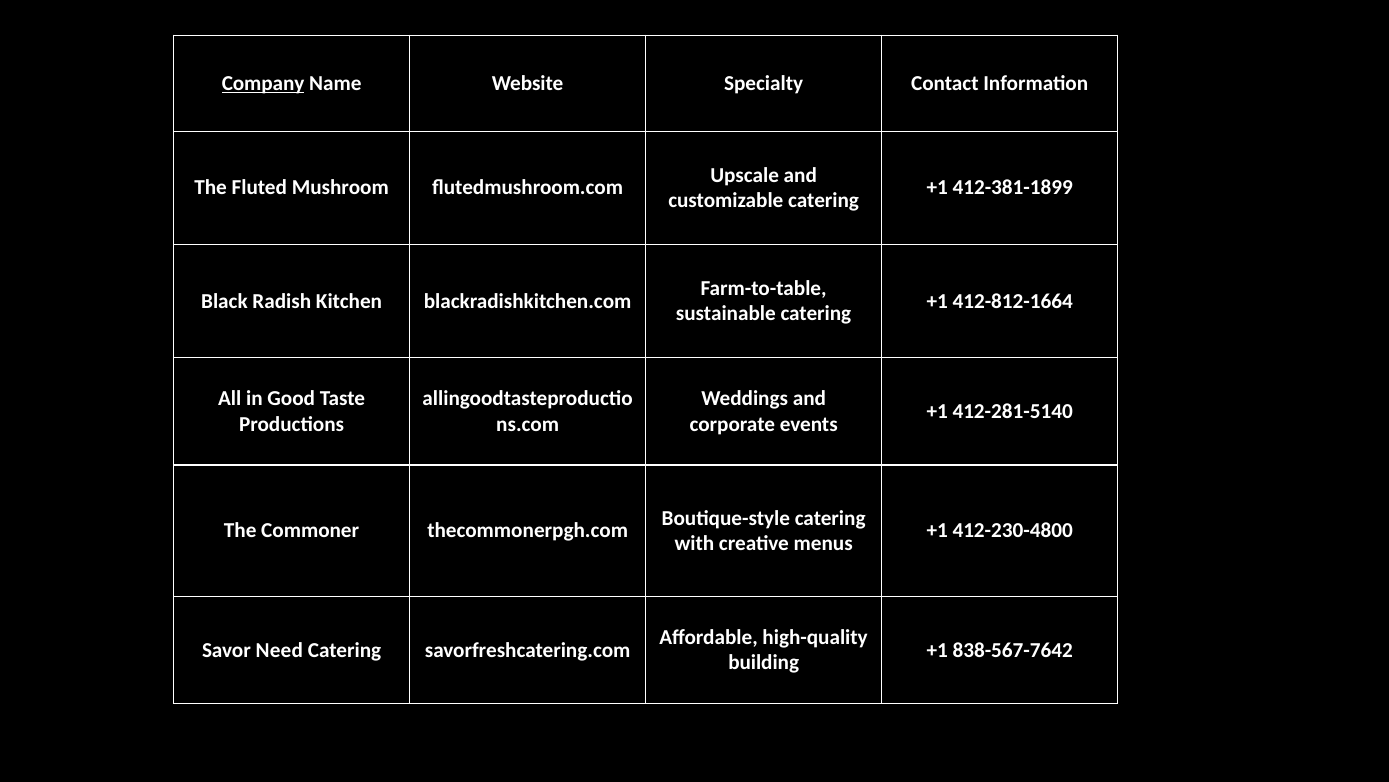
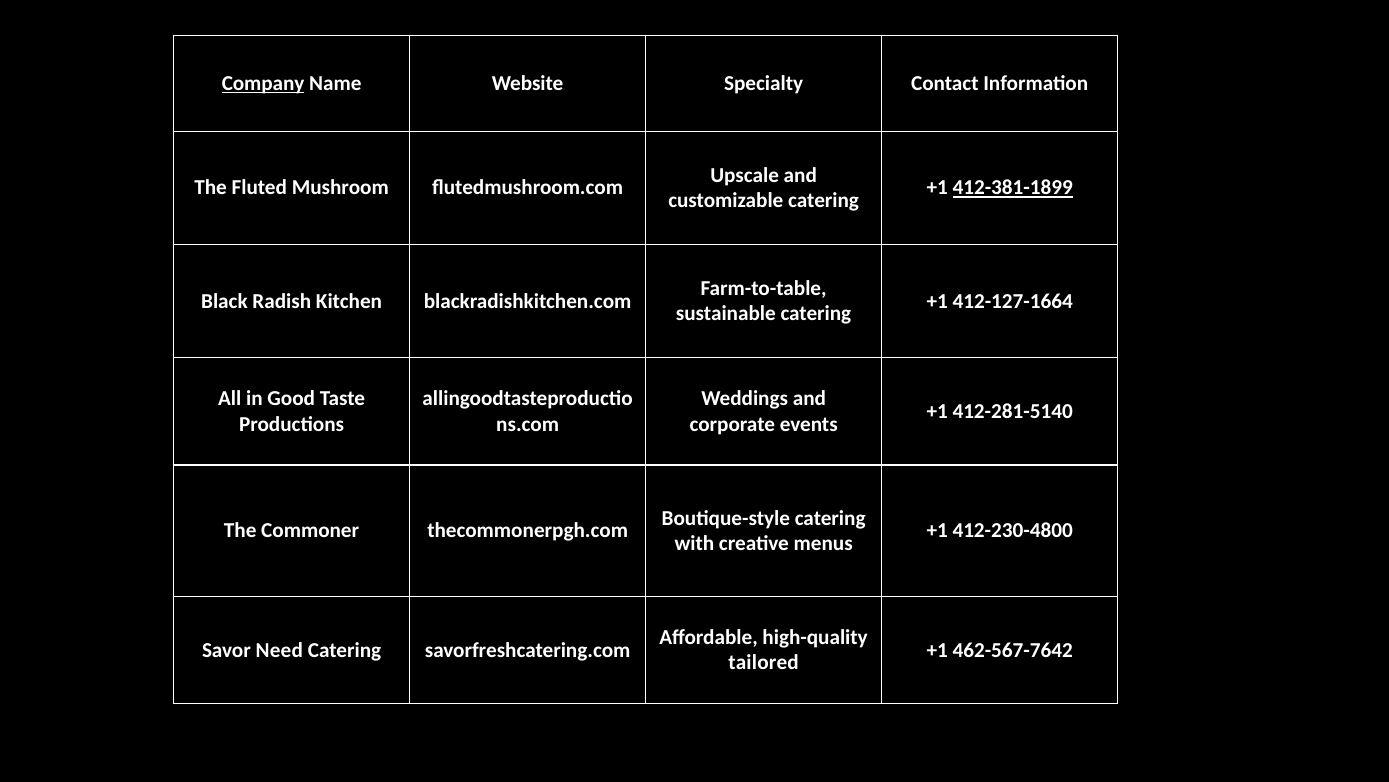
412-381-1899 underline: none -> present (1013, 188)
412-812-1664: 412-812-1664 -> 412-127-1664 (1013, 301)
838-567-7642: 838-567-7642 -> 462-567-7642 (1013, 650)
building: building -> tailored (764, 662)
